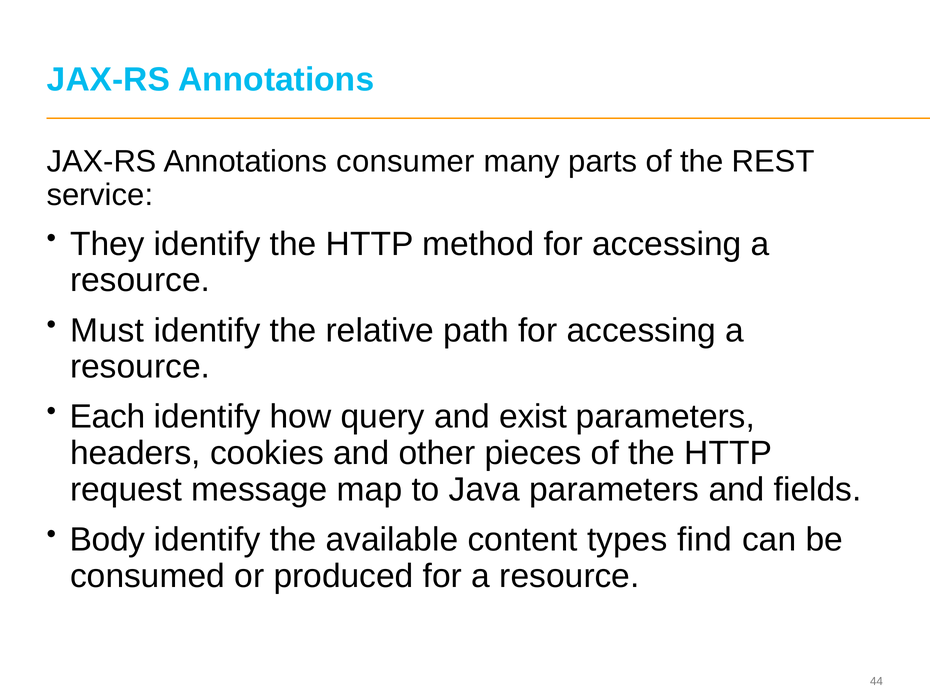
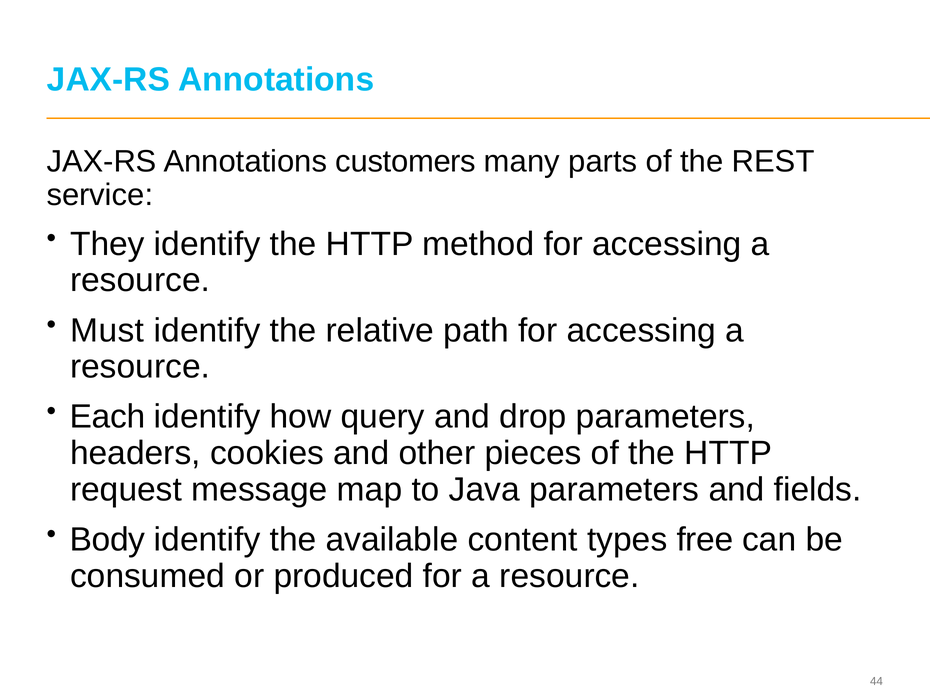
consumer: consumer -> customers (406, 161)
exist: exist -> drop (533, 417)
find: find -> free (705, 539)
